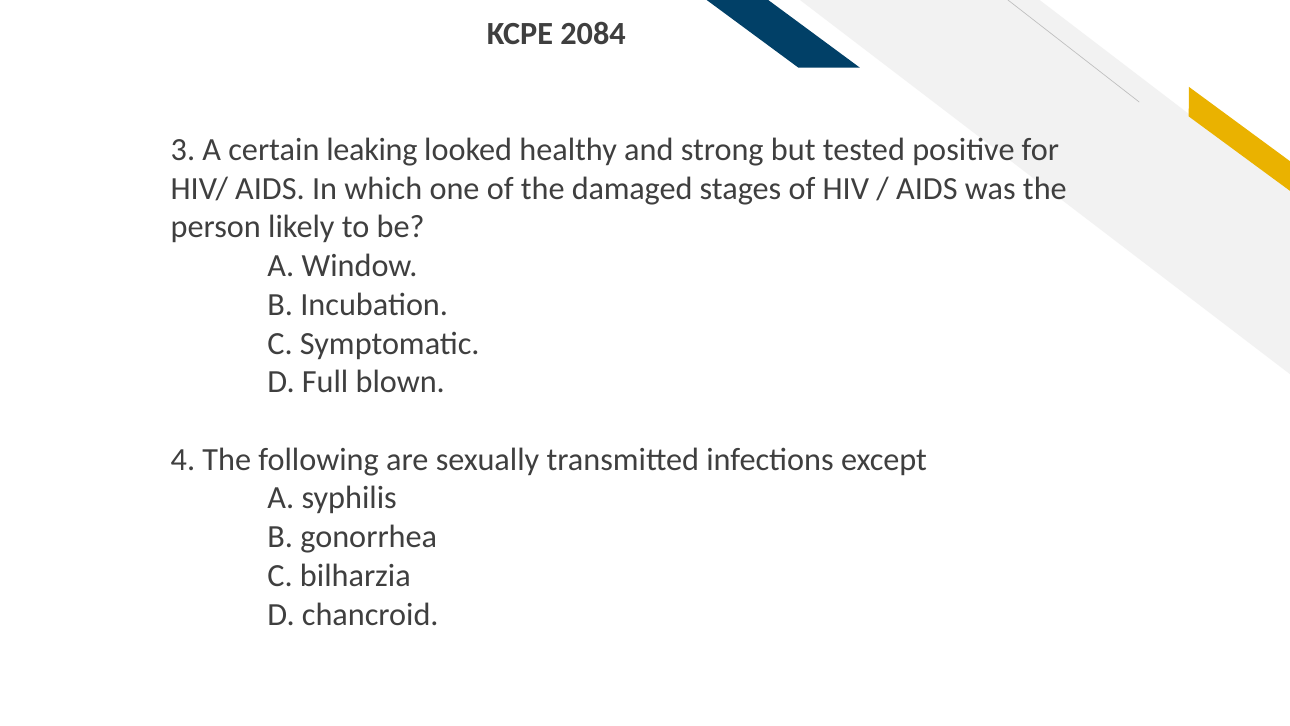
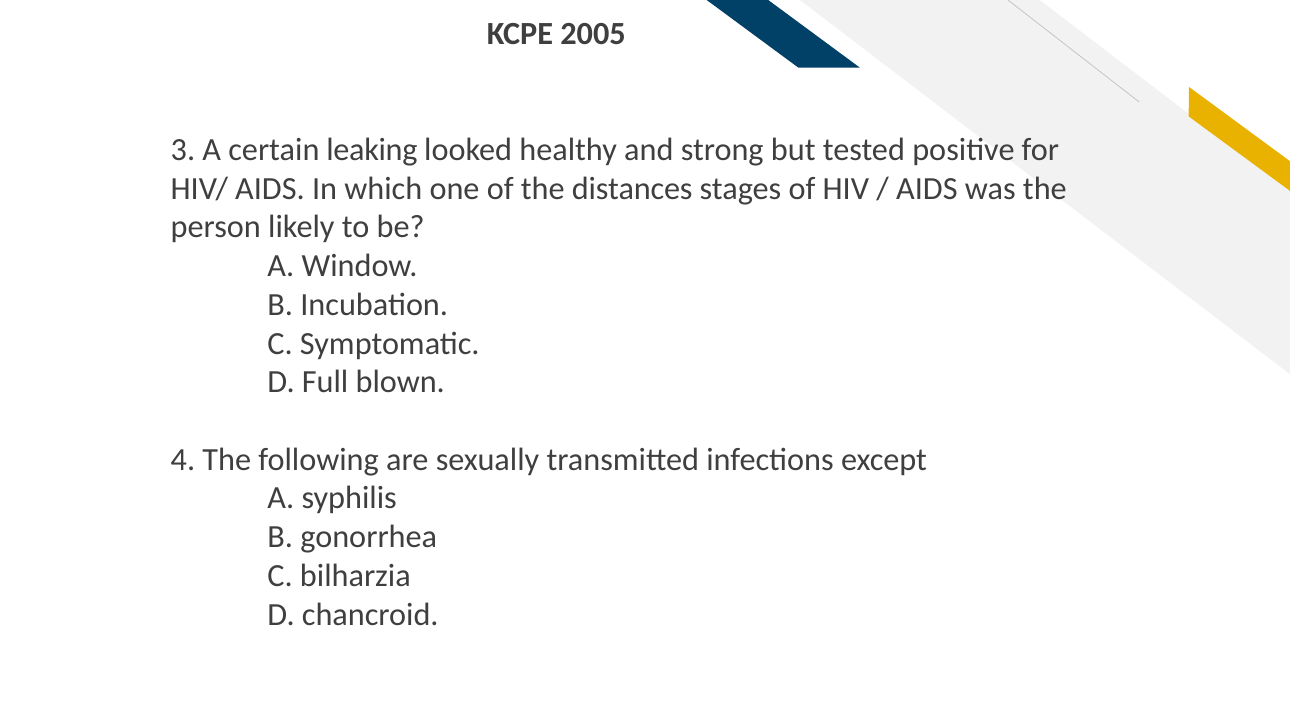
2084: 2084 -> 2005 (593, 34)
damaged: damaged -> distances (632, 188)
